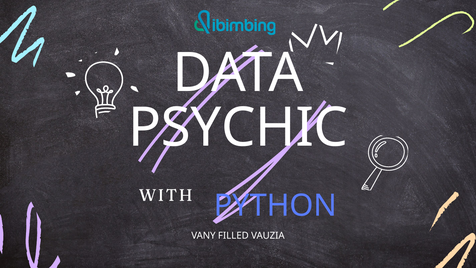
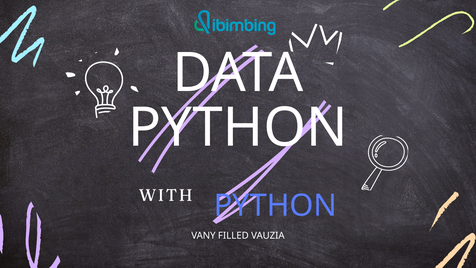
PSYCHIC: PSYCHIC -> PYTHON (238, 128)
